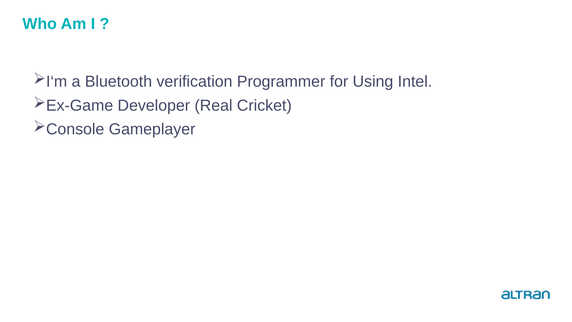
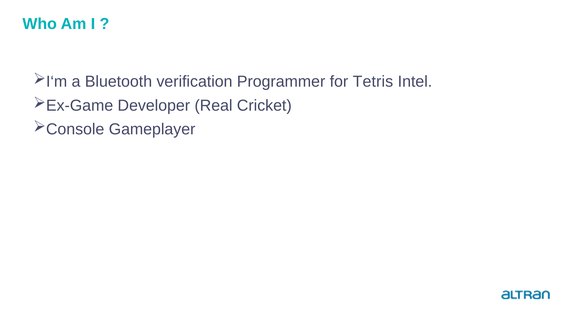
Using: Using -> Tetris (373, 82)
